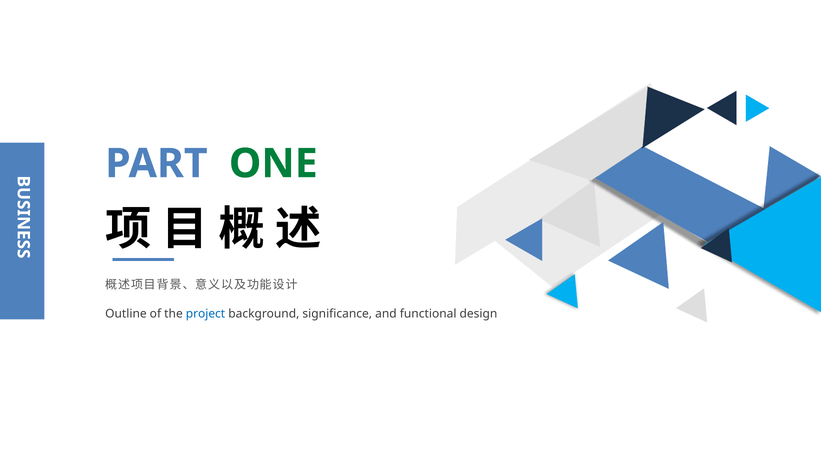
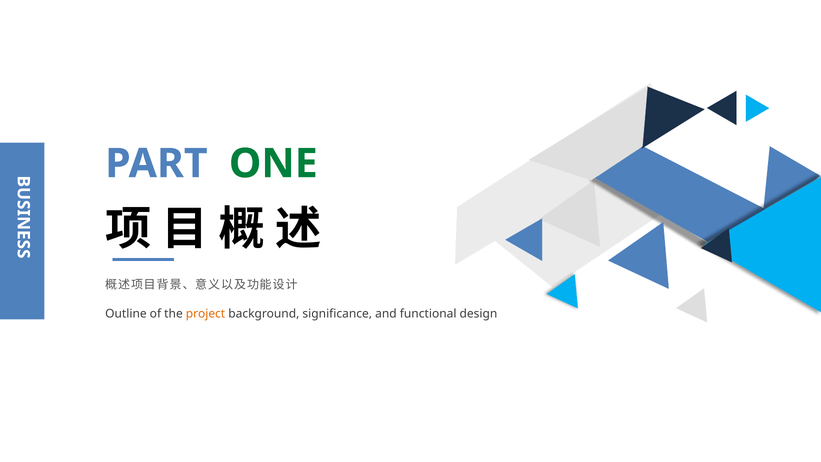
project colour: blue -> orange (205, 314)
